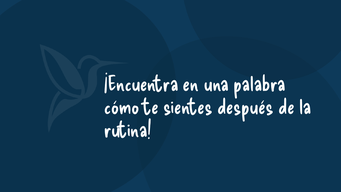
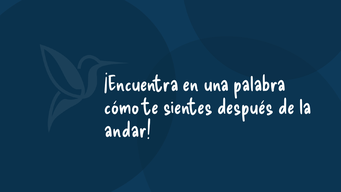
rutina: rutina -> andar (128, 130)
